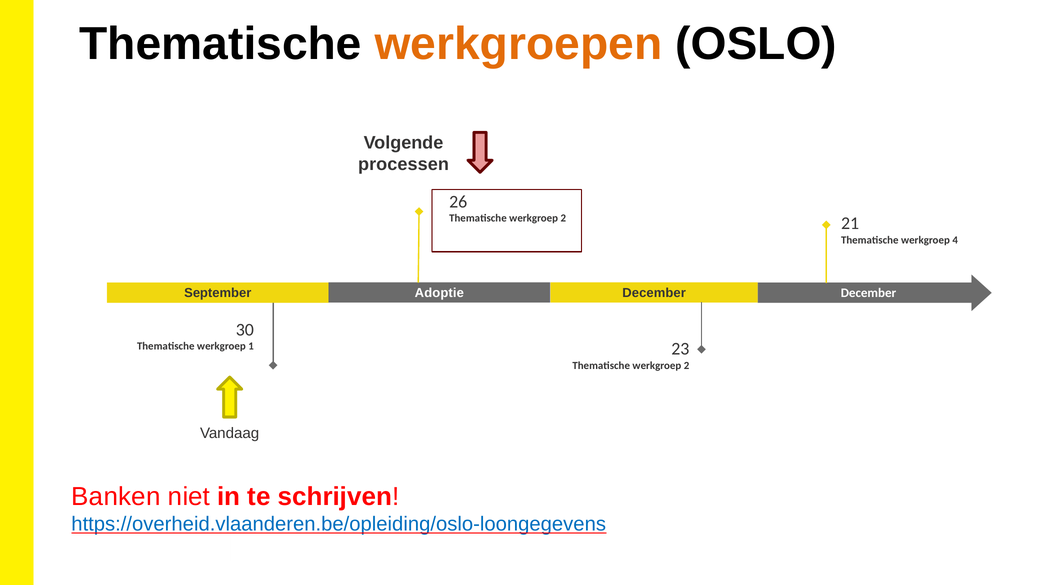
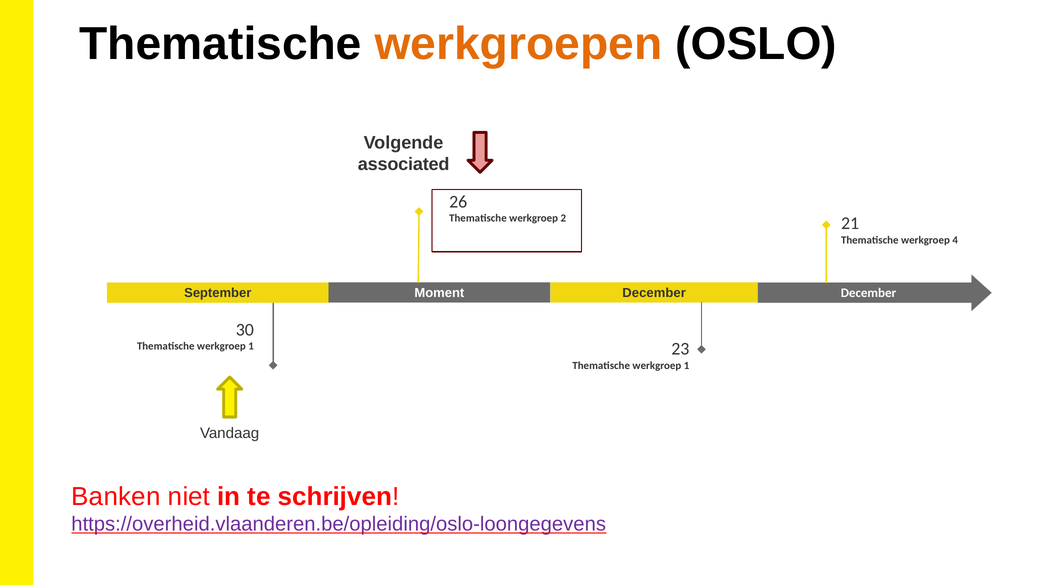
processen: processen -> associated (404, 164)
Adoptie: Adoptie -> Moment (439, 293)
2: 2 -> 1 (687, 365)
https://overheid.vlaanderen.be/opleiding/oslo-loongegevens colour: blue -> purple (339, 524)
